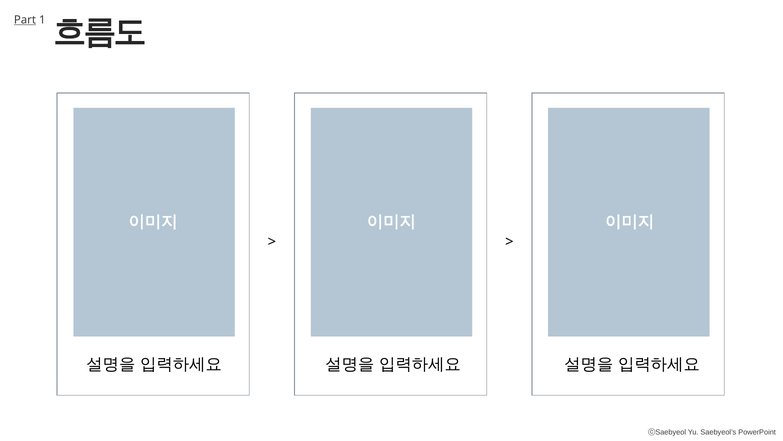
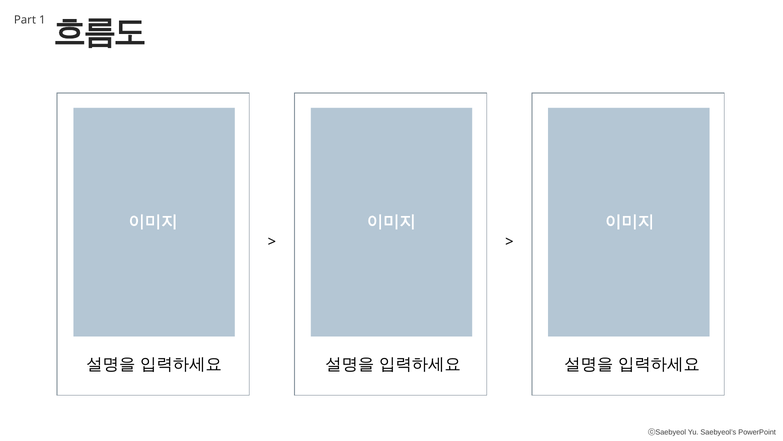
Part underline: present -> none (25, 20)
